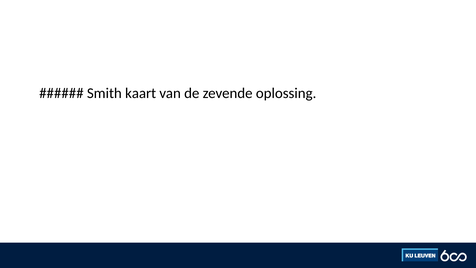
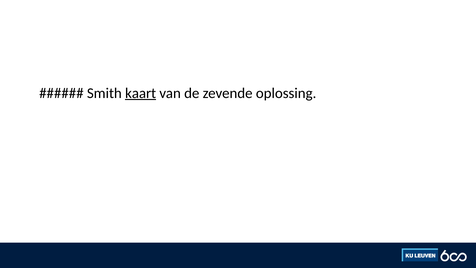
kaart underline: none -> present (141, 93)
